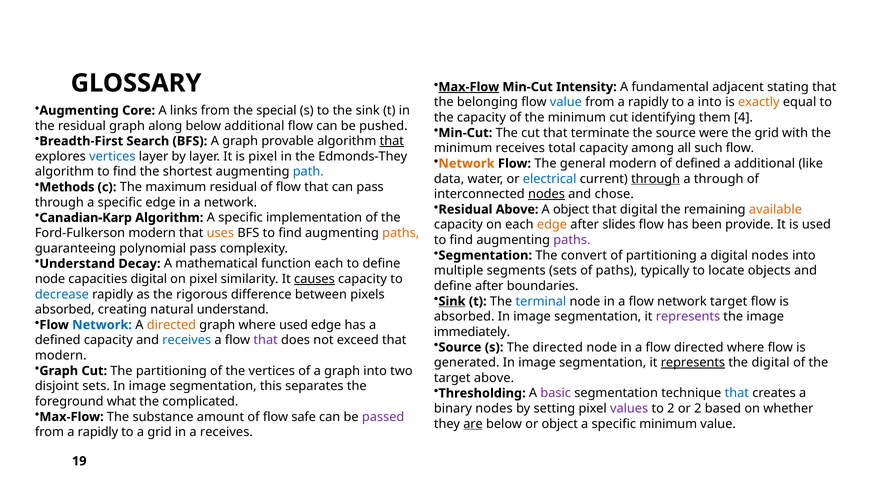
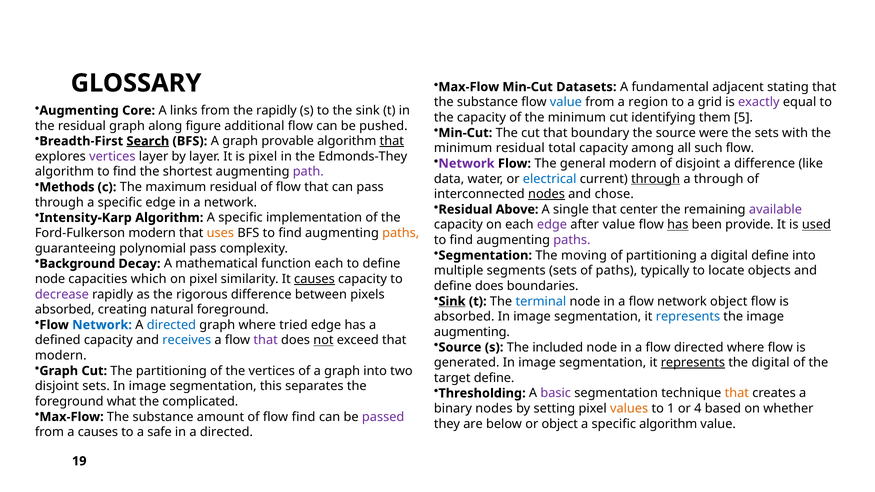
Max-Flow underline: present -> none (469, 87)
Intensity: Intensity -> Datasets (586, 87)
belonging: belonging -> substance (487, 102)
rapidly: rapidly -> region (648, 102)
a into: into -> grid (710, 102)
exactly colour: orange -> purple (759, 102)
the special: special -> rapidly (276, 111)
4: 4 -> 5 (743, 118)
along below: below -> figure (203, 126)
terminate: terminate -> boundary (600, 133)
the grid: grid -> sets (767, 133)
Search underline: none -> present (148, 141)
minimum receives: receives -> residual (520, 148)
vertices colour: blue -> purple (112, 157)
Network colour: orange -> purple (467, 164)
of defined: defined -> disjoint (698, 164)
a additional: additional -> difference (765, 164)
path colour: blue -> purple (308, 172)
A object: object -> single (571, 210)
that digital: digital -> center (639, 210)
available colour: orange -> purple (775, 210)
Canadian-Karp: Canadian-Karp -> Intensity-Karp (86, 218)
edge colour: orange -> purple (552, 225)
after slides: slides -> value (619, 225)
has underline: none -> present (678, 225)
used underline: none -> present (816, 225)
convert: convert -> moving (584, 255)
digital nodes: nodes -> define (770, 255)
Understand: Understand -> Background (77, 264)
capacities digital: digital -> which (149, 279)
define after: after -> does (489, 286)
decrease colour: blue -> purple (62, 294)
network target: target -> object (729, 301)
natural understand: understand -> foreground (233, 310)
represents colour: purple -> blue (688, 317)
directed colour: orange -> blue (171, 325)
where used: used -> tried (293, 325)
immediately: immediately -> augmenting (472, 332)
not underline: none -> present (323, 340)
The directed: directed -> included (558, 347)
target above: above -> define (494, 378)
that colour: blue -> orange (737, 393)
values colour: purple -> orange (629, 409)
to 2: 2 -> 1 (671, 409)
or 2: 2 -> 4 (698, 409)
flow safe: safe -> find (304, 417)
are underline: present -> none (473, 424)
specific minimum: minimum -> algorithm (668, 424)
rapidly: rapidly -> causes (98, 432)
a grid: grid -> safe (160, 432)
in a receives: receives -> directed (226, 432)
